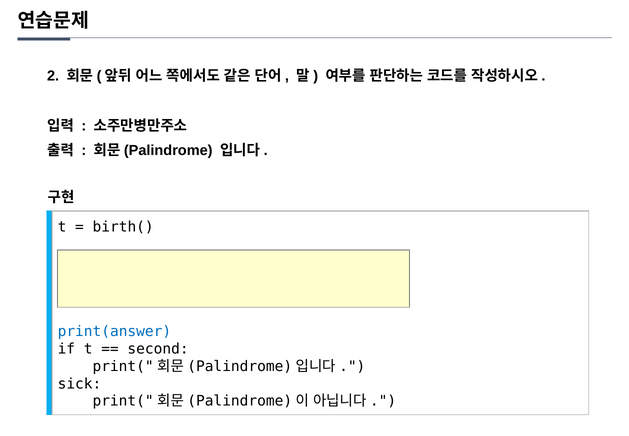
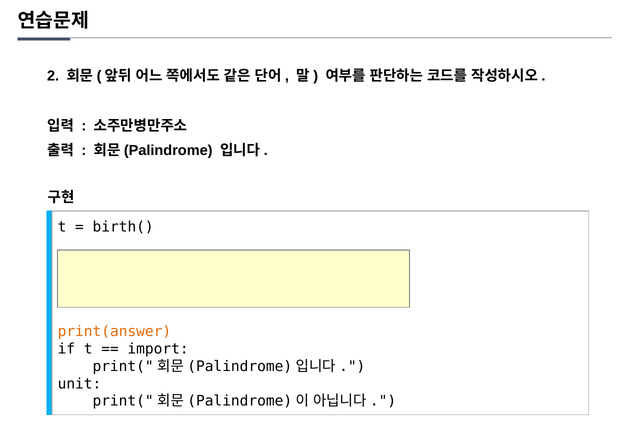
print(answer colour: blue -> orange (114, 331)
second: second -> import (158, 348)
sick: sick -> unit (79, 383)
